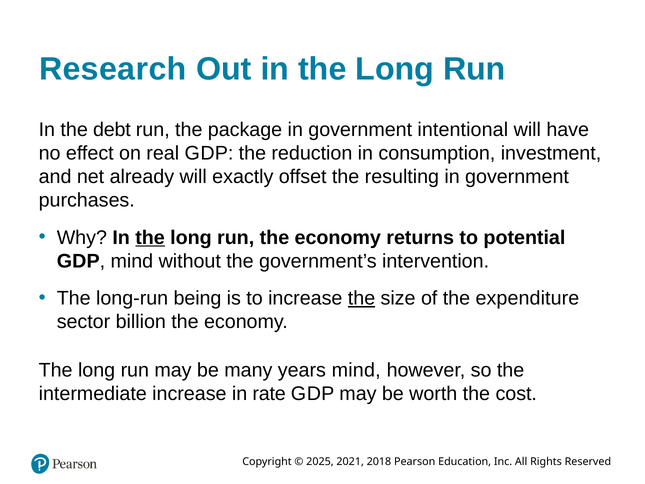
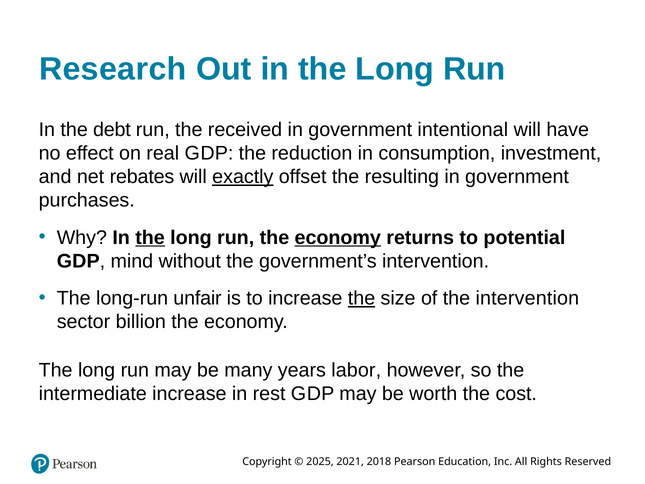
package: package -> received (245, 129)
already: already -> rebates (142, 177)
exactly underline: none -> present (243, 177)
economy underline: none -> present (338, 237)
being: being -> unfair (198, 298)
the expenditure: expenditure -> intervention (527, 298)
years mind: mind -> labor (356, 370)
rate: rate -> rest (269, 394)
